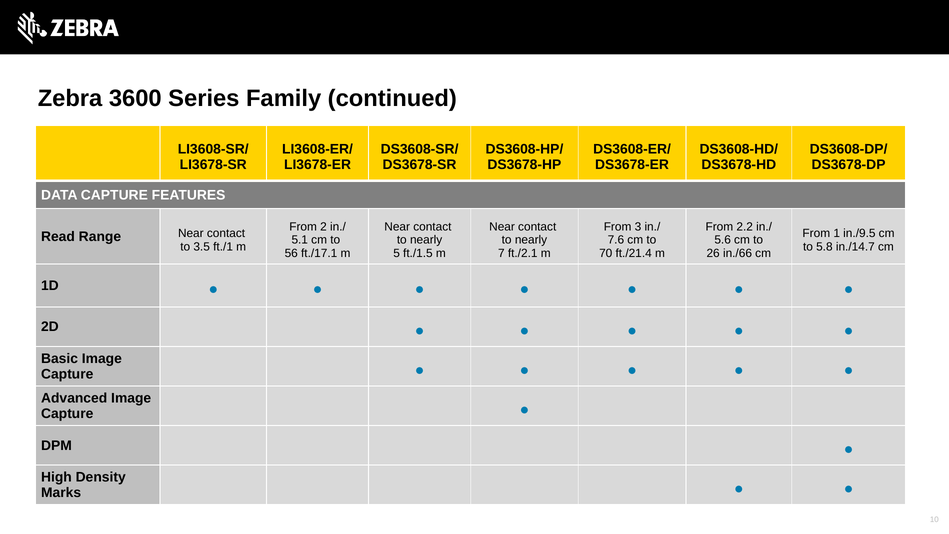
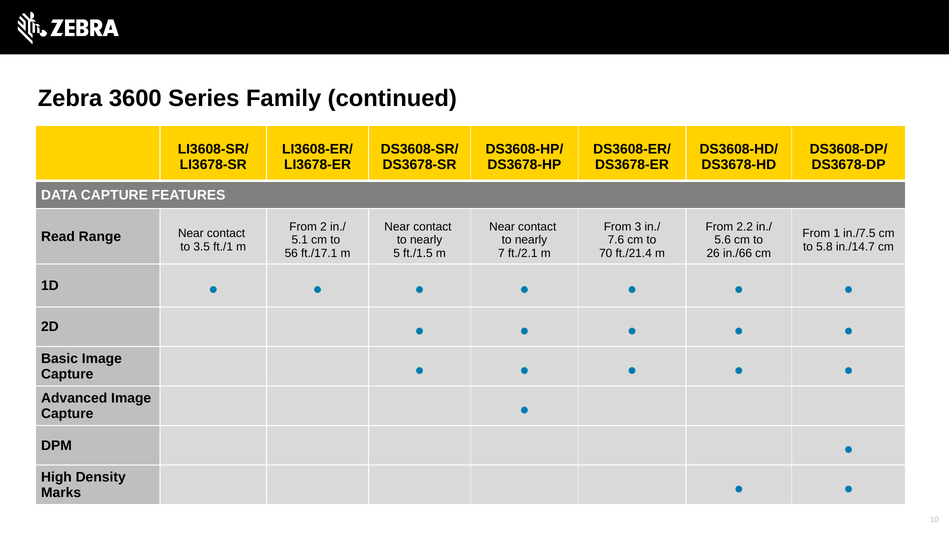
in./9.5: in./9.5 -> in./7.5 (859, 233)
